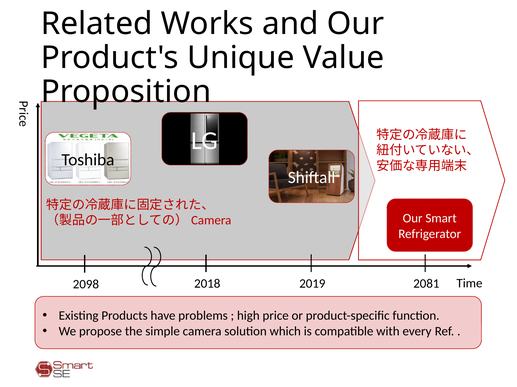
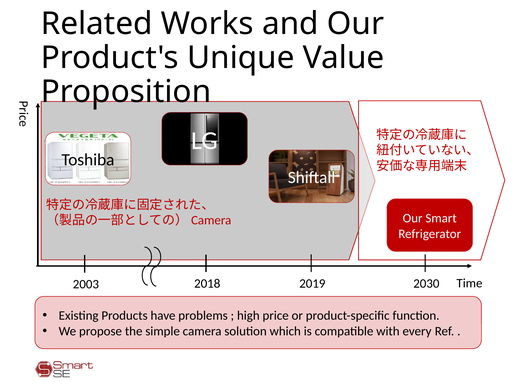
2081: 2081 -> 2030 (426, 284)
2098: 2098 -> 2003 (86, 285)
